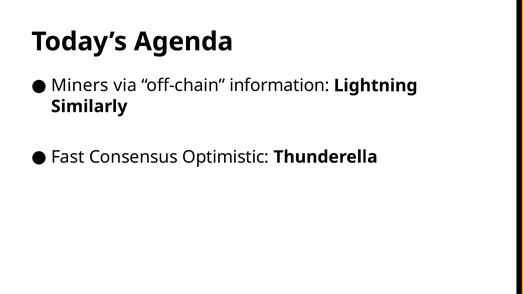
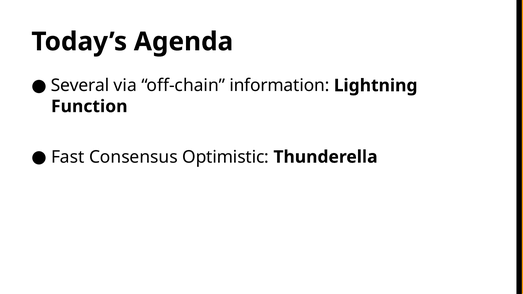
Miners: Miners -> Several (80, 86)
Similarly: Similarly -> Function (89, 106)
